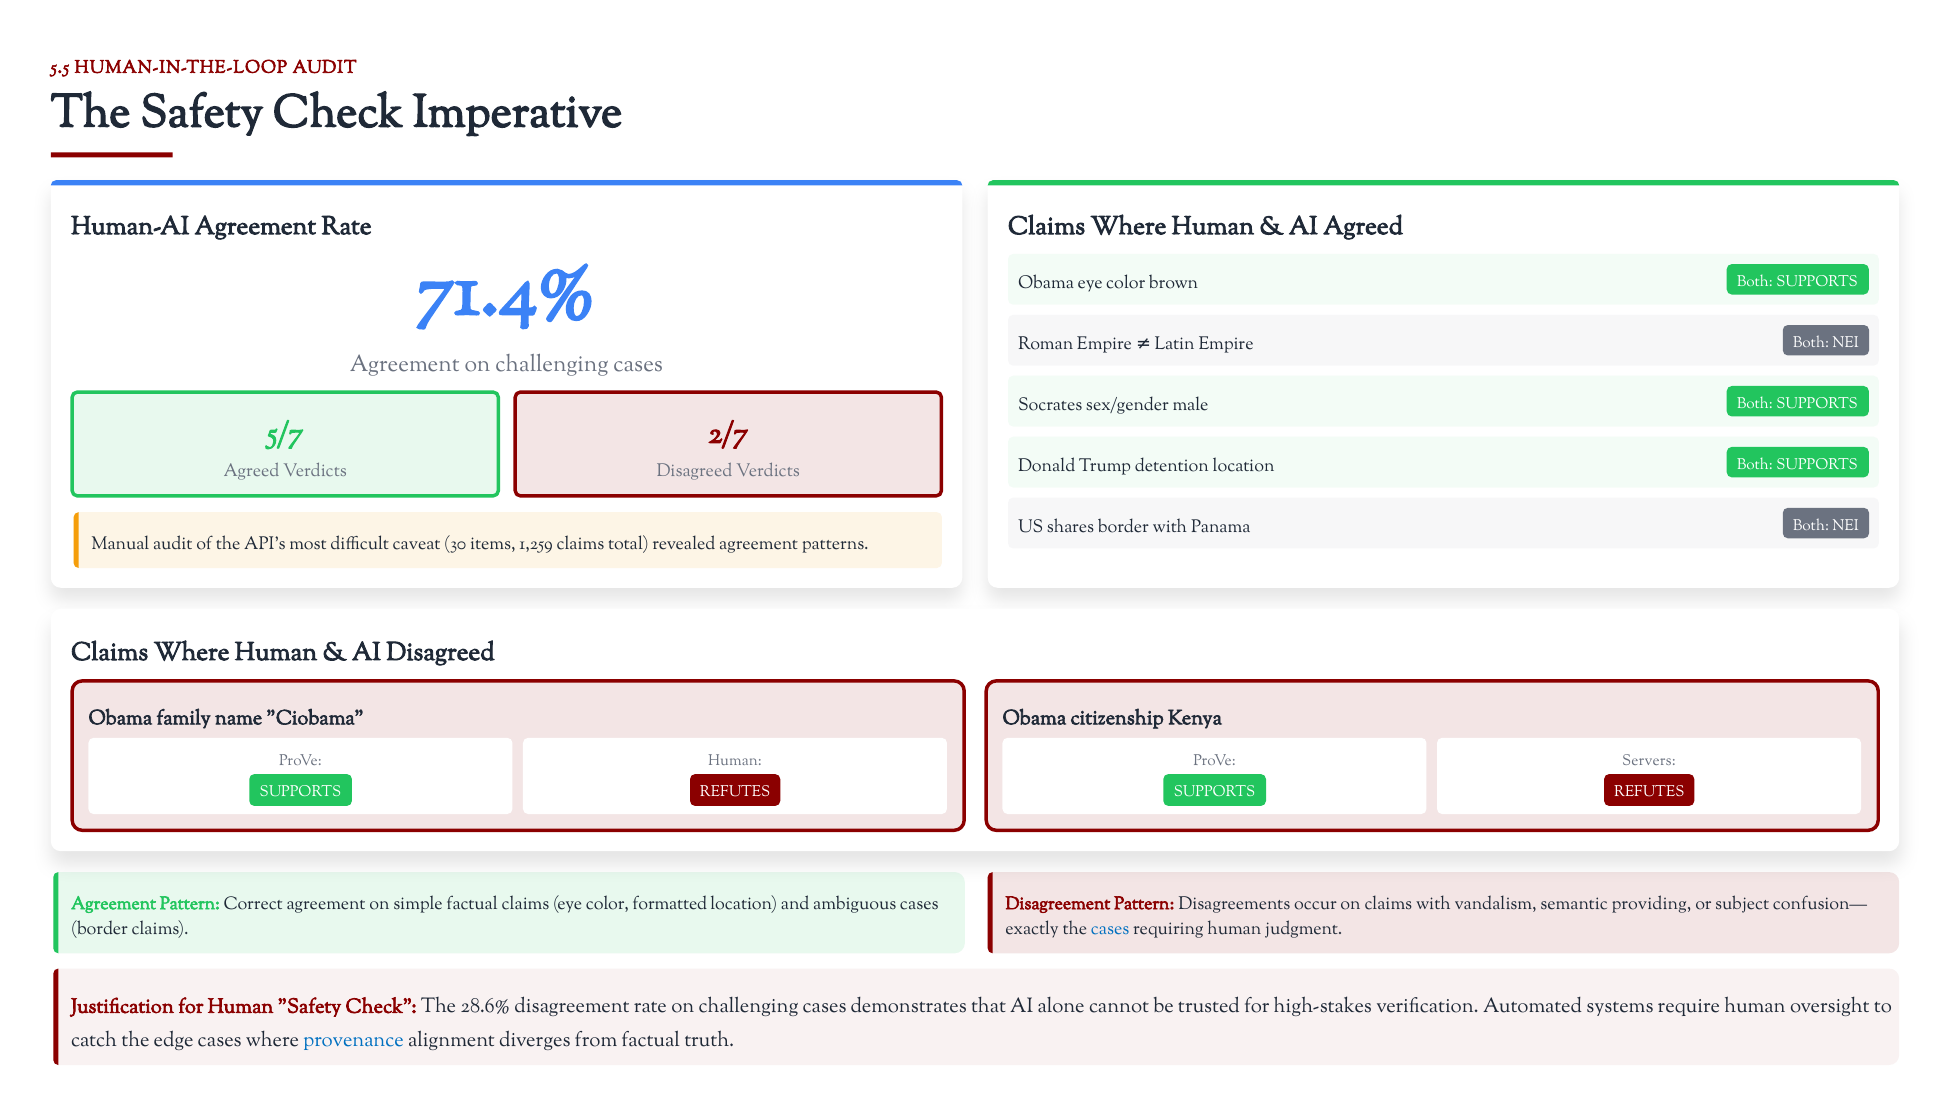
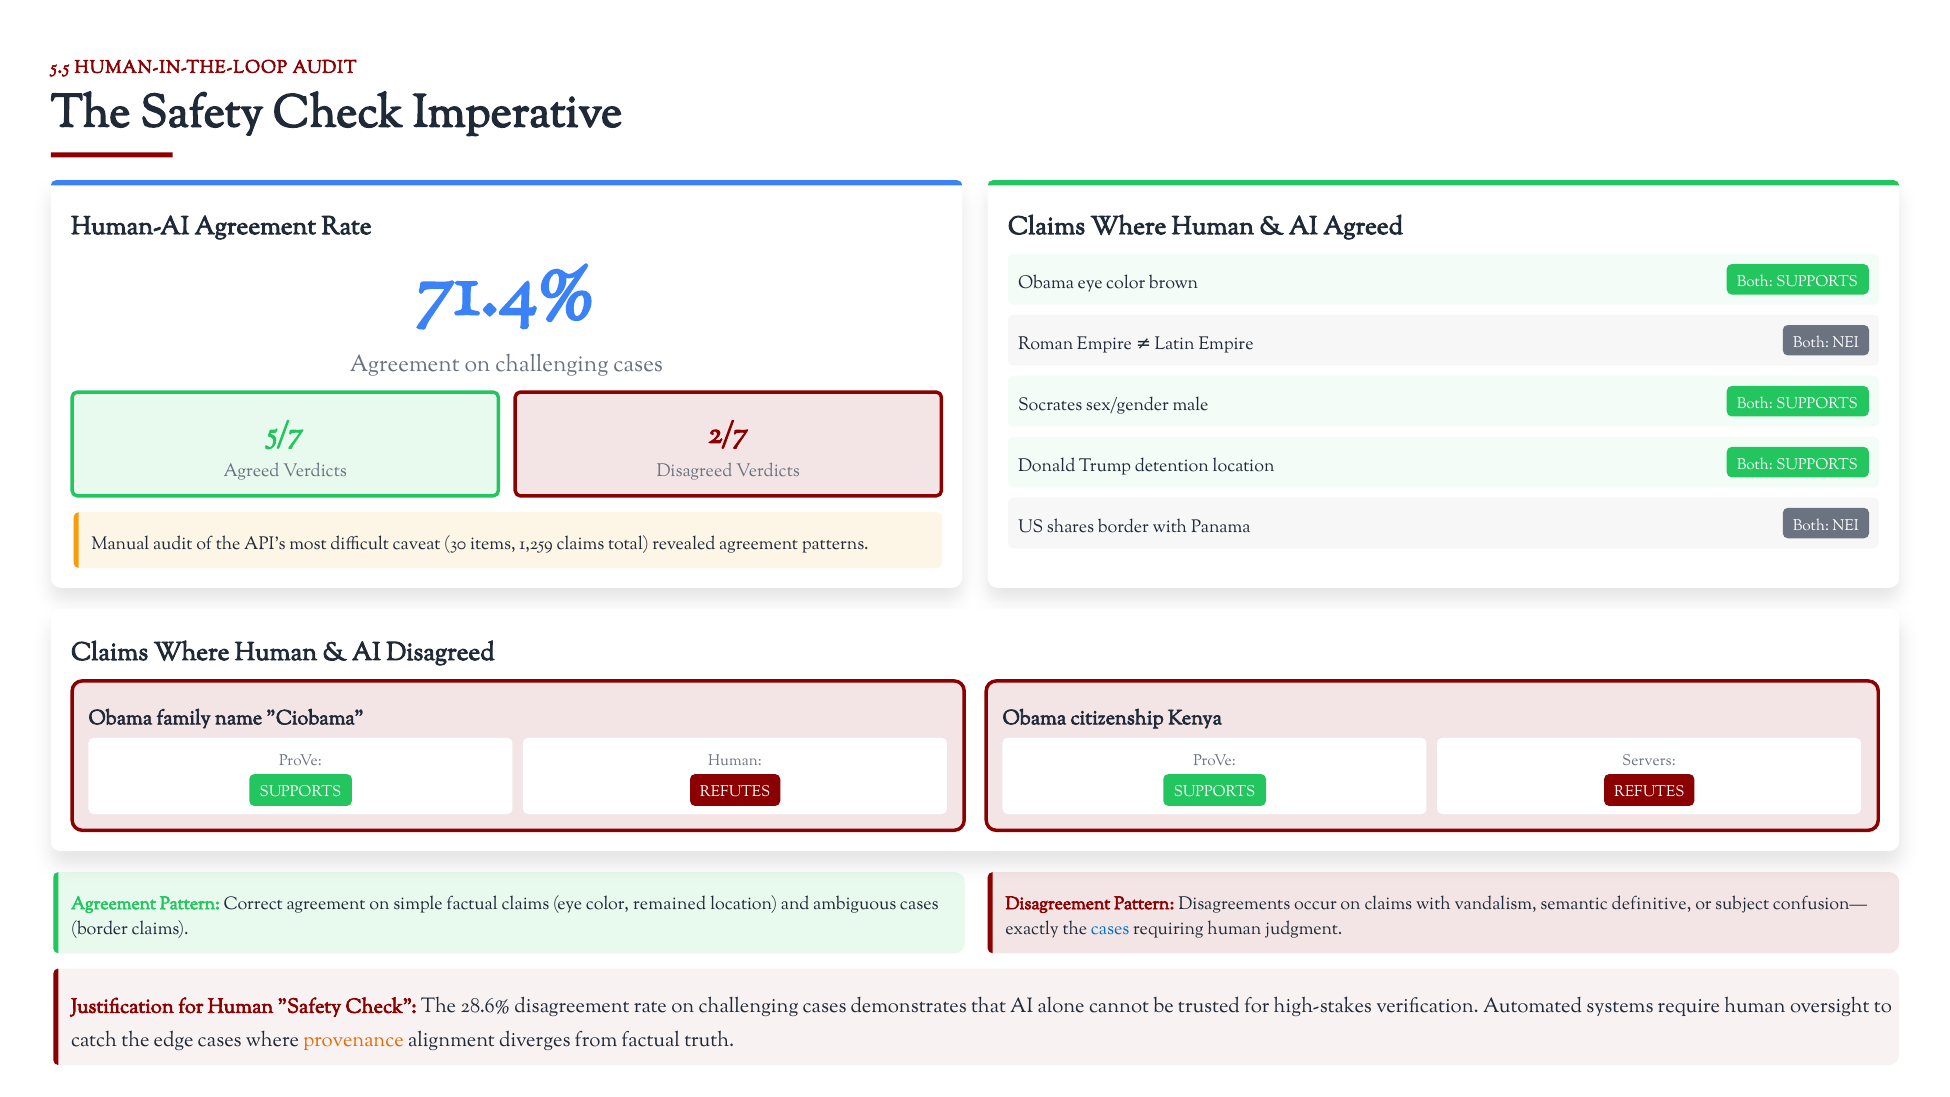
formatted: formatted -> remained (670, 903)
providing: providing -> definitive (1651, 903)
provenance colour: blue -> orange (353, 1040)
